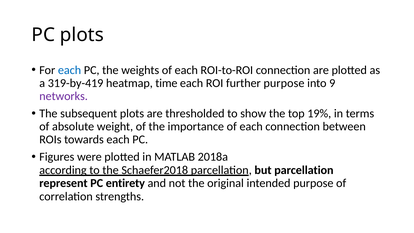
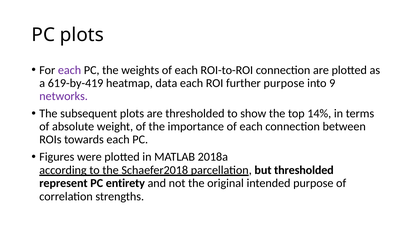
each colour: blue -> purple (70, 70)
319-by-419: 319-by-419 -> 619-by-419 (76, 83)
time: time -> data (166, 83)
19%: 19% -> 14% (319, 113)
but parcellation: parcellation -> thresholded (304, 170)
